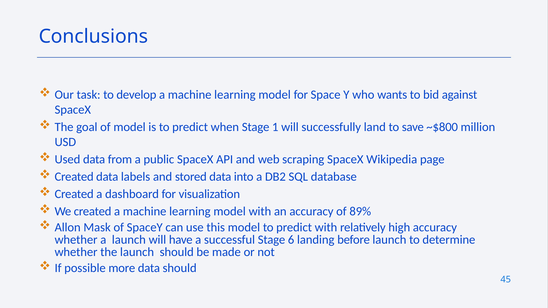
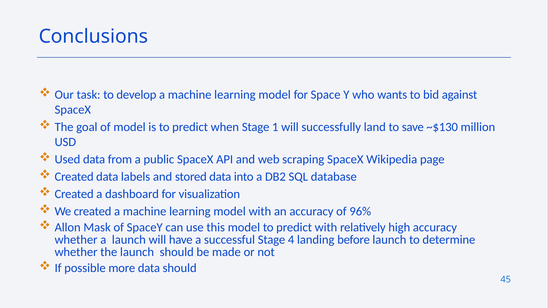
~$800: ~$800 -> ~$130 (442, 127)
89%: 89% -> 96% (360, 212)
6: 6 -> 4 (291, 240)
